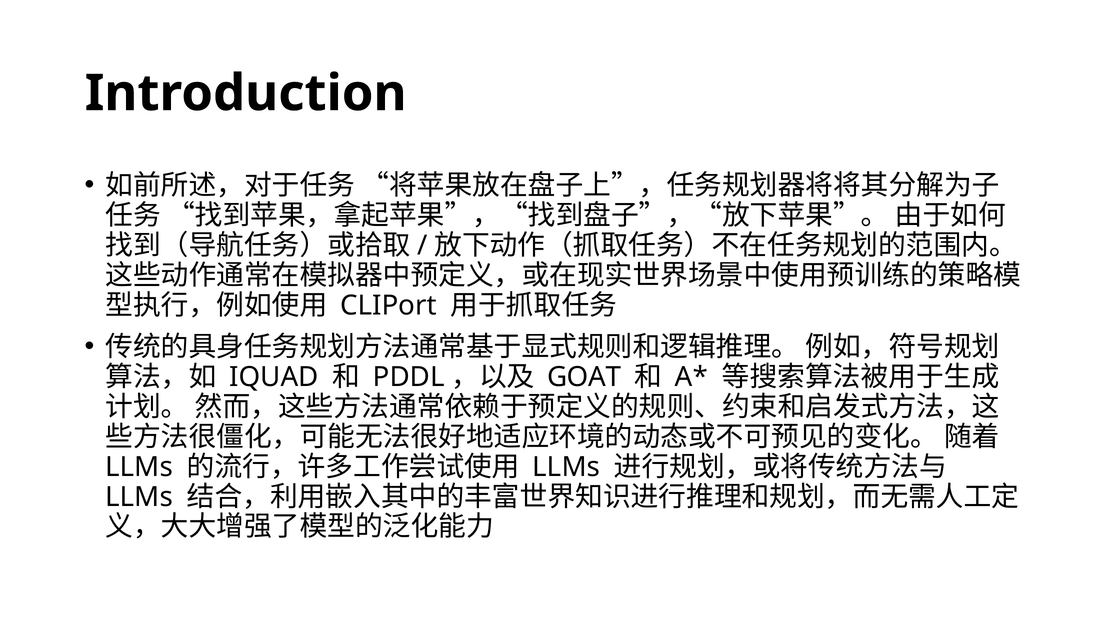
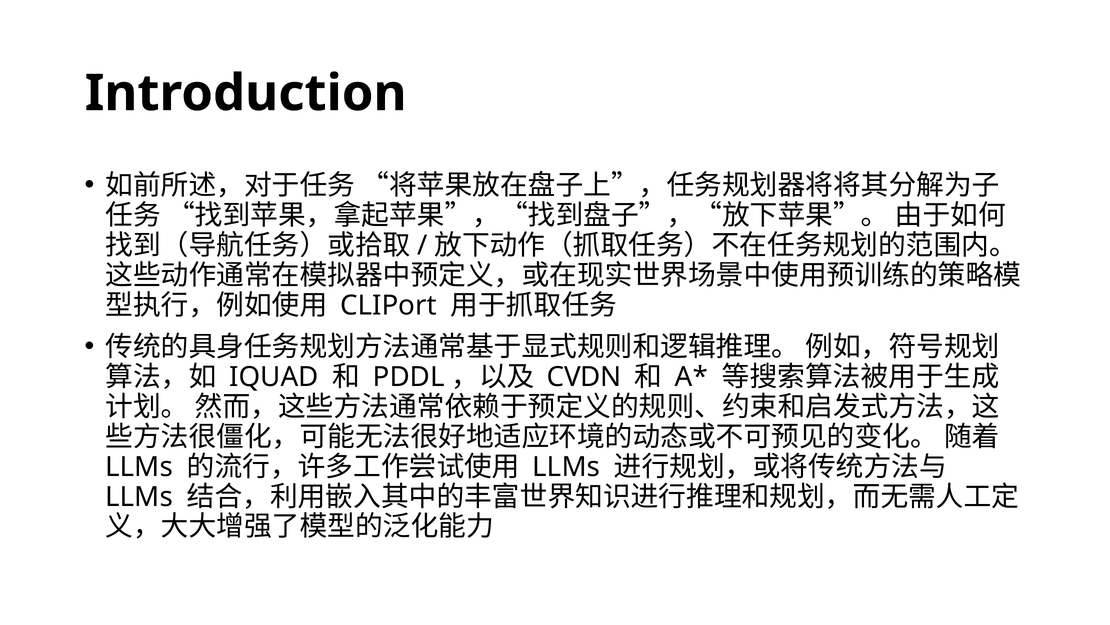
GOAT: GOAT -> CVDN (584, 377)
